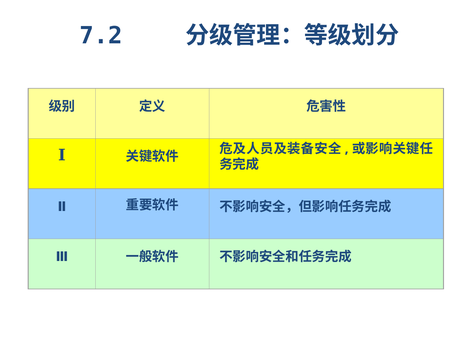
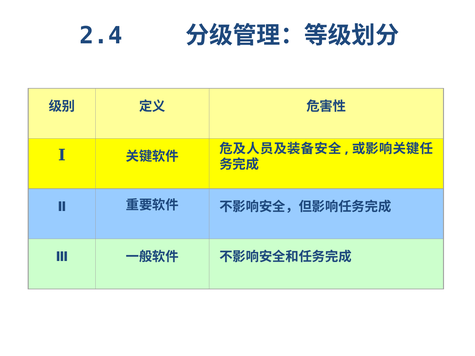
7.2: 7.2 -> 2.4 (101, 36)
